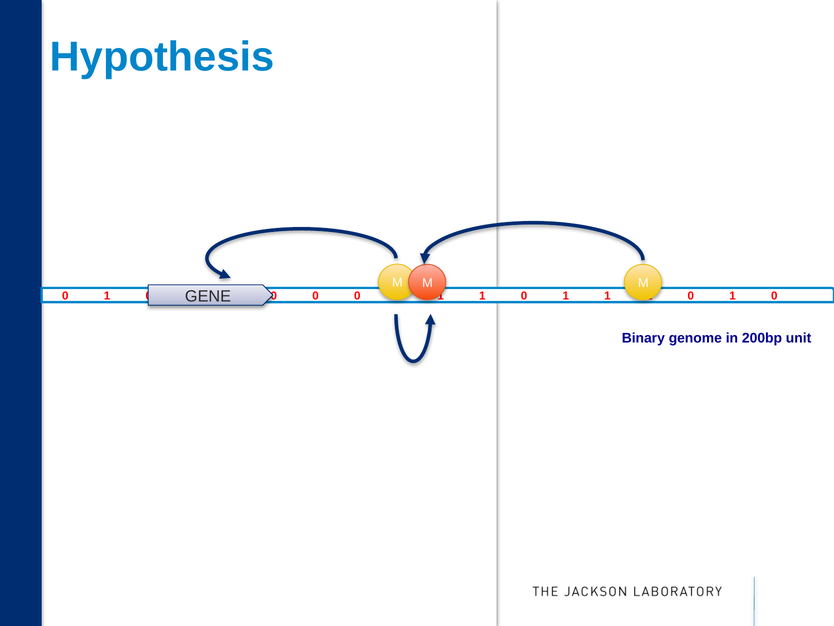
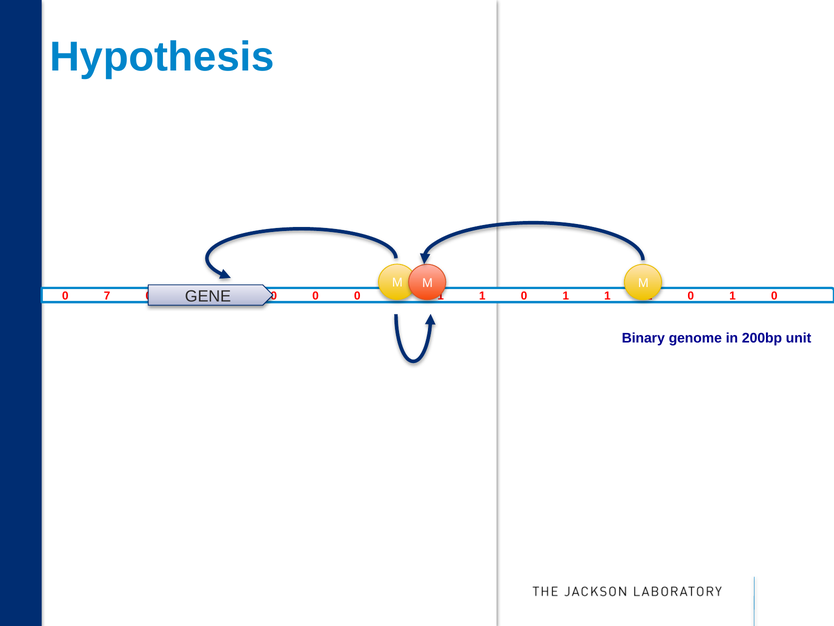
1: 1 -> 7 (107, 296)
